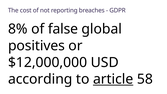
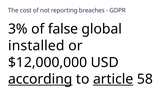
8%: 8% -> 3% (18, 29)
positives: positives -> installed (36, 46)
according underline: none -> present (40, 79)
